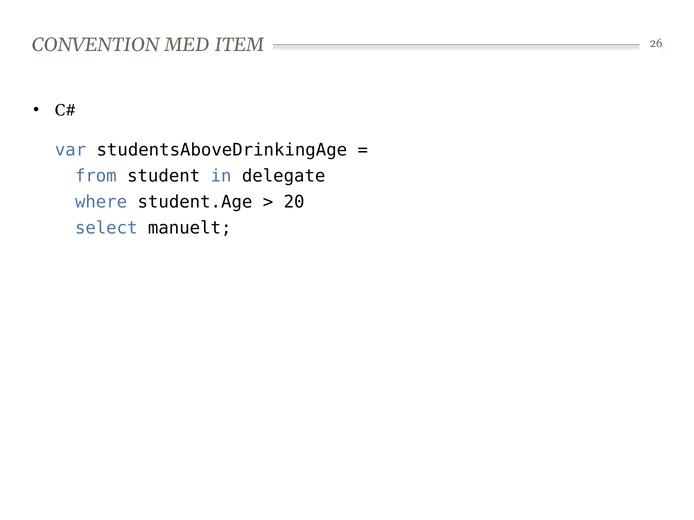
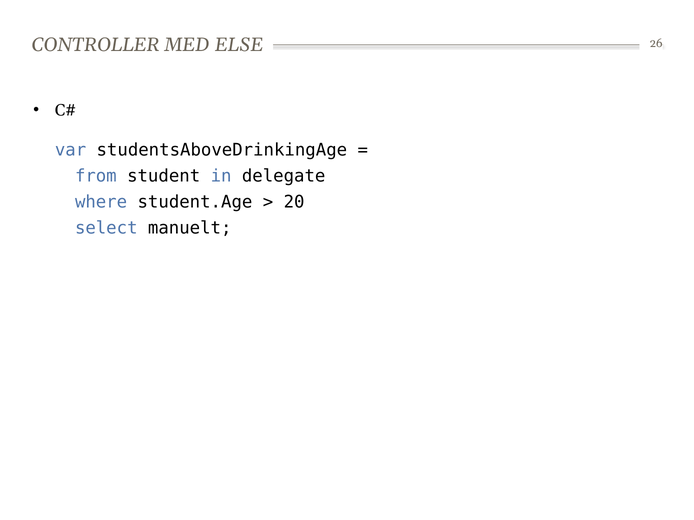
CONVENTION: CONVENTION -> CONTROLLER (95, 45)
ITEM: ITEM -> ELSE (239, 45)
